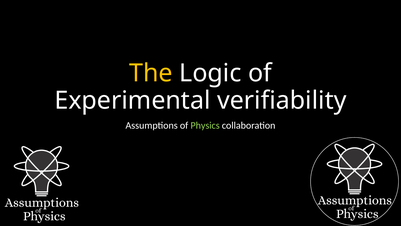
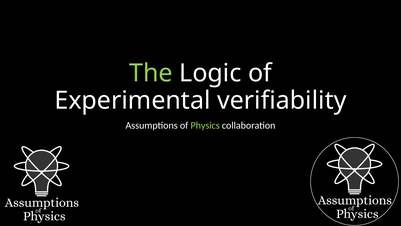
The colour: yellow -> light green (151, 73)
